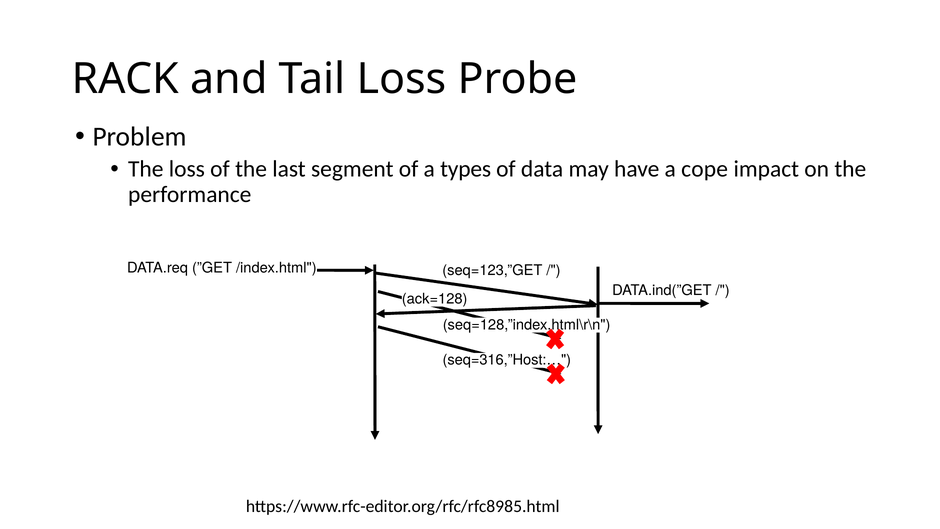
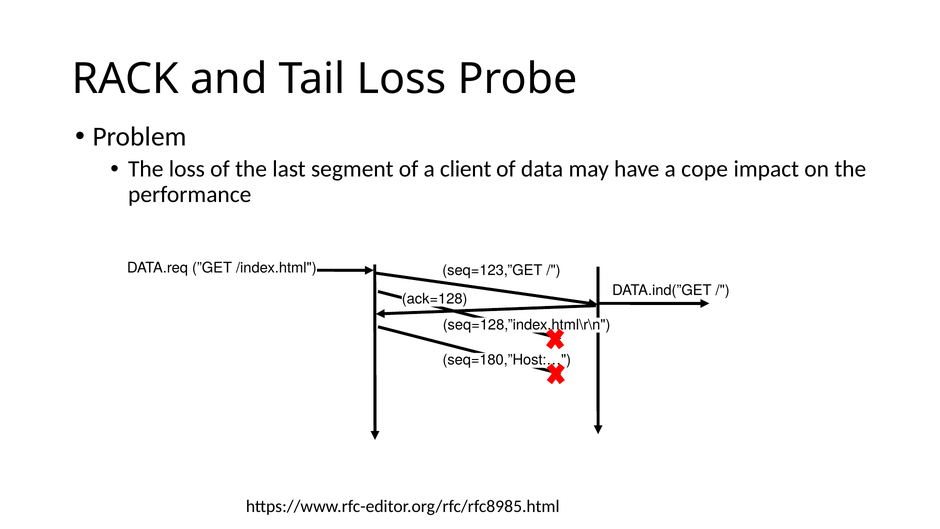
types: types -> client (466, 169)
seq=316,”Host:…: seq=316,”Host:… -> seq=180,”Host:… (507, 360)
